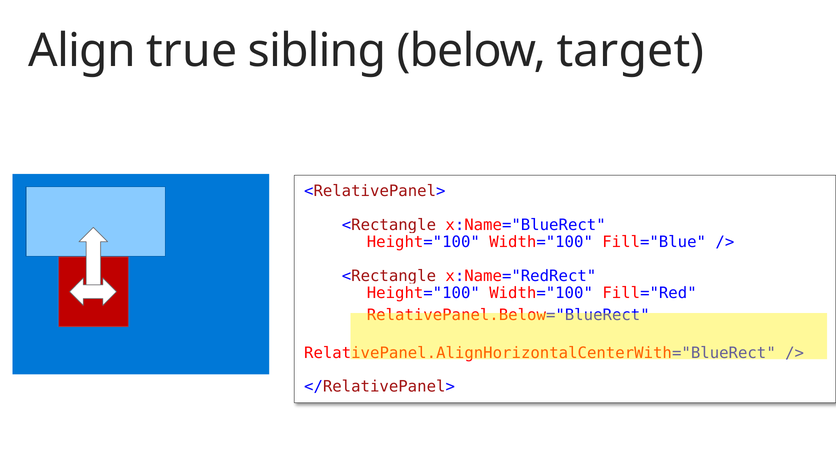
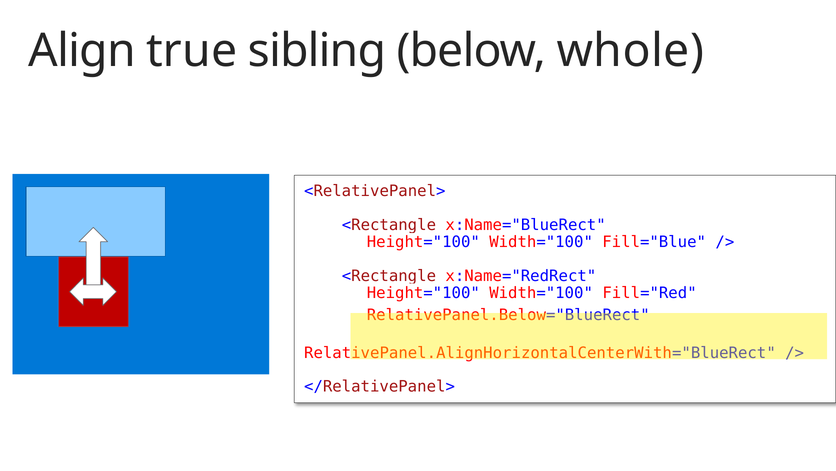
target: target -> whole (630, 51)
